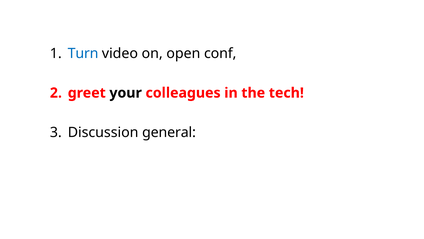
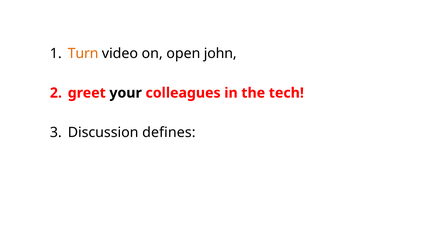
Turn colour: blue -> orange (83, 53)
conf: conf -> john (220, 53)
general: general -> defines (169, 132)
